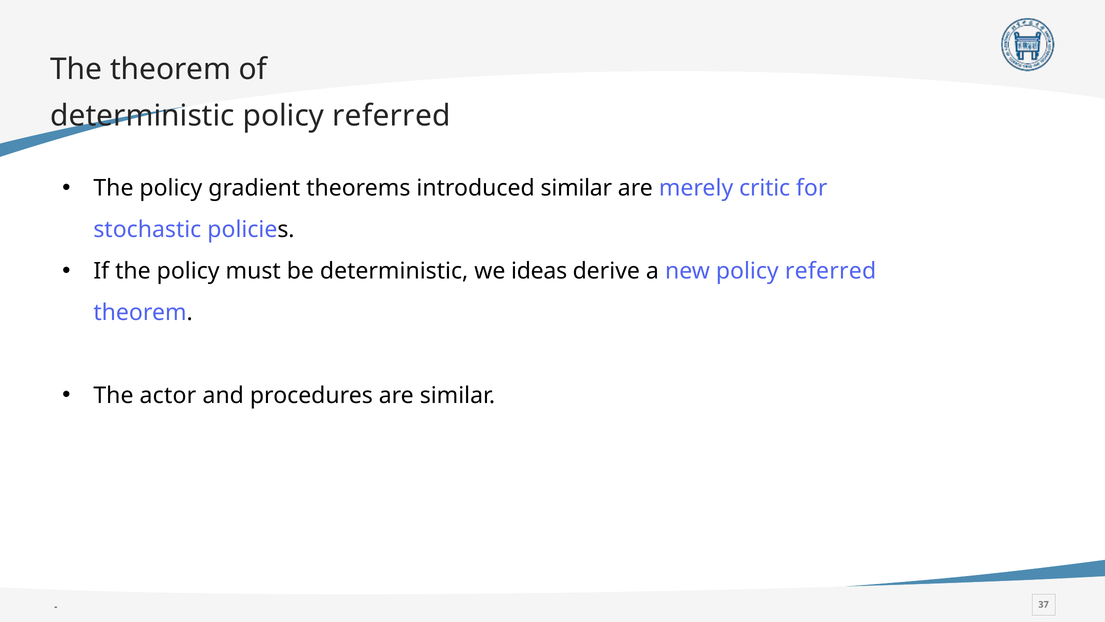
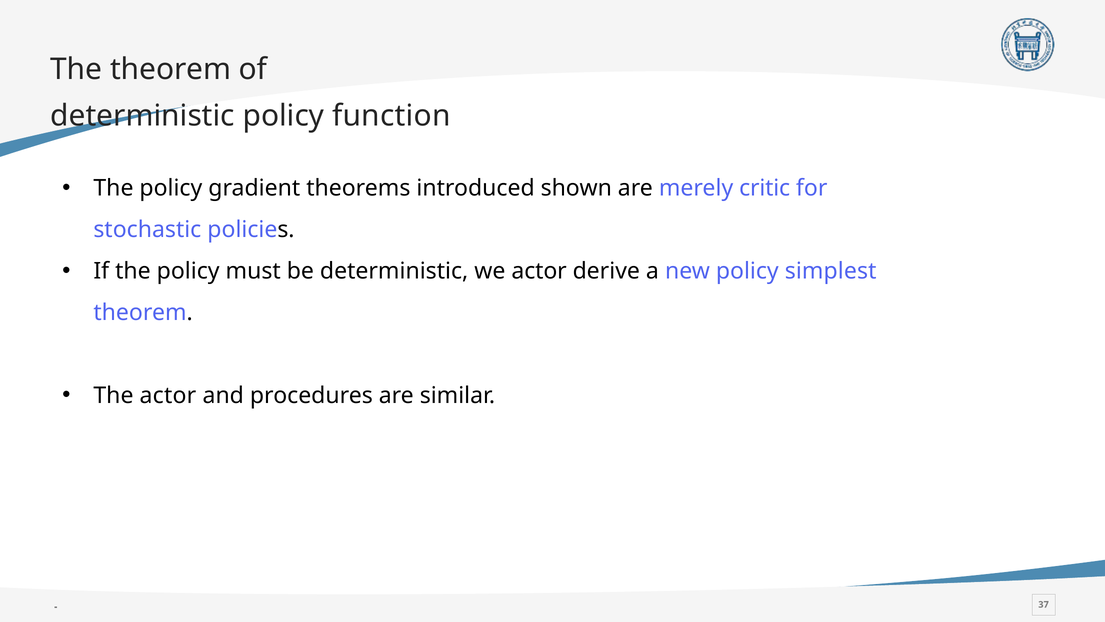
deterministic policy referred: referred -> function (391, 116)
introduced similar: similar -> shown (576, 188)
we ideas: ideas -> actor (539, 271)
new policy referred: referred -> simplest (831, 271)
